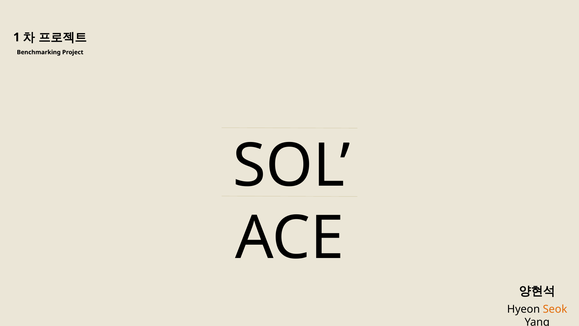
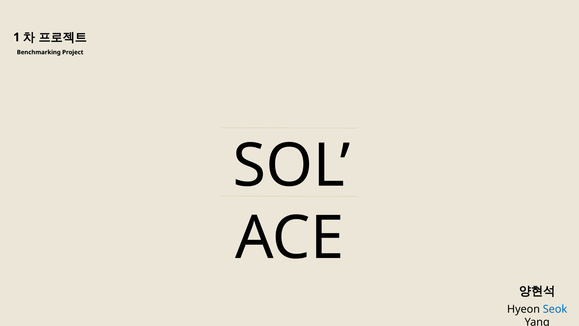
Seok colour: orange -> blue (555, 309)
